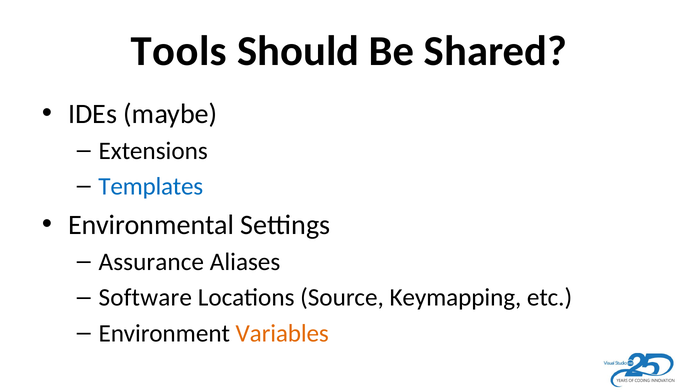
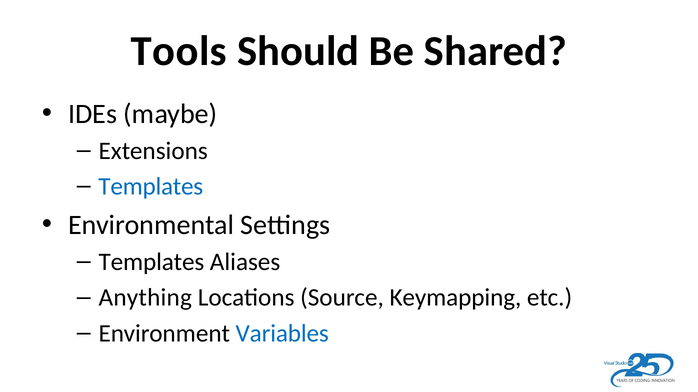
Assurance: Assurance -> Templates (151, 262)
Software: Software -> Anything (145, 298)
Variables colour: orange -> blue (282, 334)
